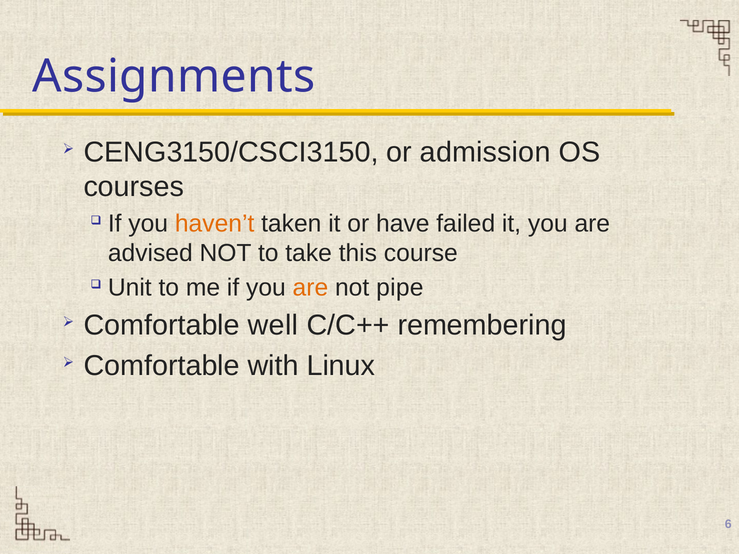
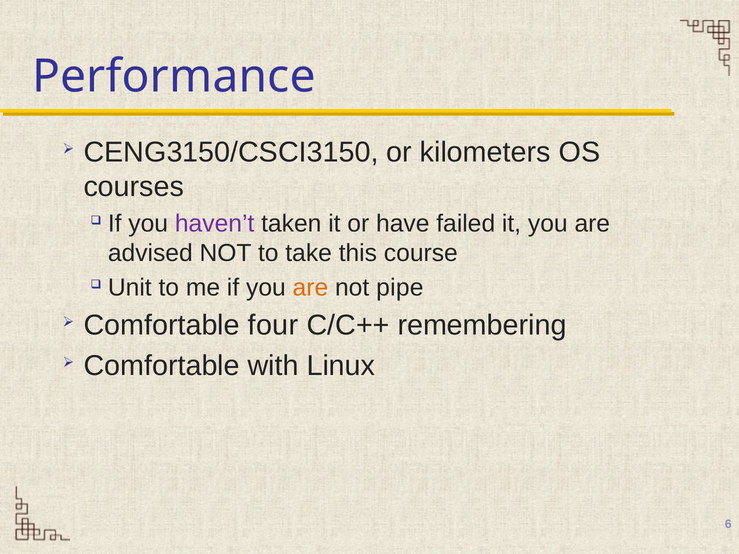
Assignments: Assignments -> Performance (174, 76)
admission: admission -> kilometers (485, 152)
haven’t colour: orange -> purple (215, 223)
well: well -> four (273, 326)
